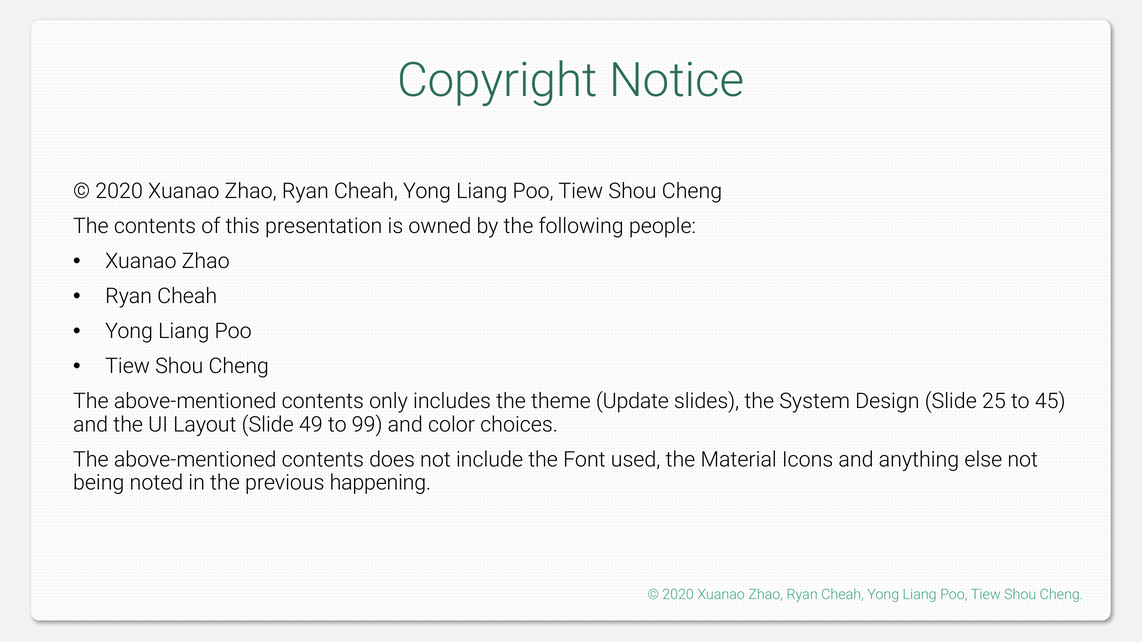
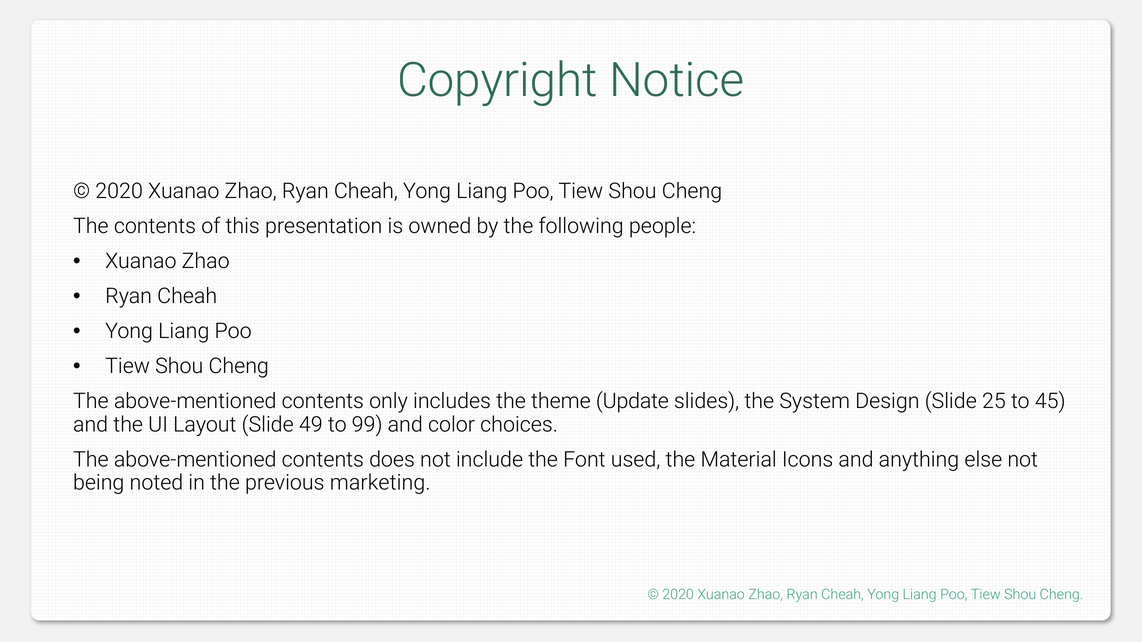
happening: happening -> marketing (380, 483)
